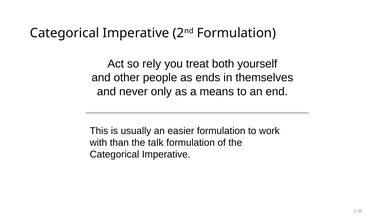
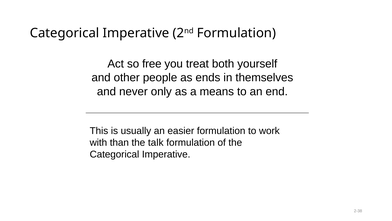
rely: rely -> free (152, 64)
